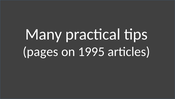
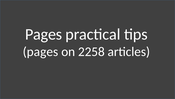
Many: Many -> Pages (44, 34)
1995: 1995 -> 2258 (91, 51)
